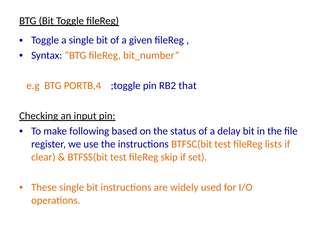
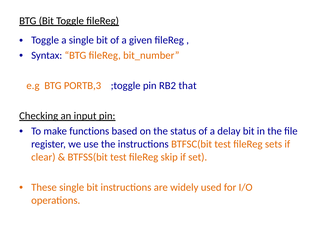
PORTB,4: PORTB,4 -> PORTB,3 (82, 86)
following: following -> functions (89, 131)
lists: lists -> sets (274, 144)
